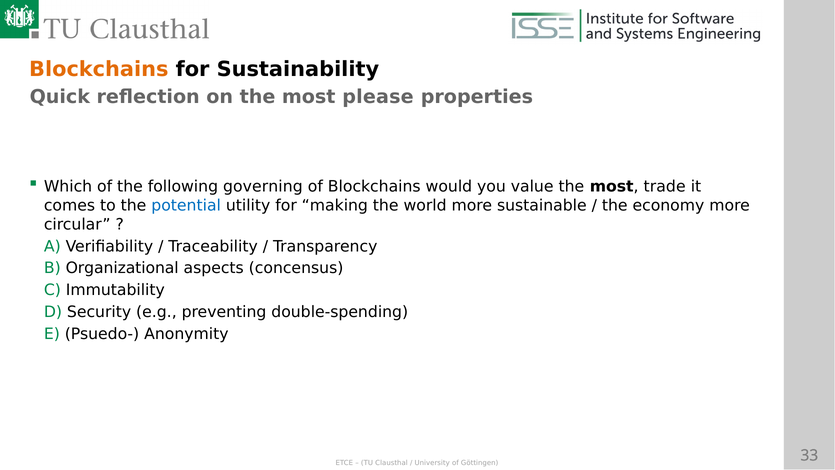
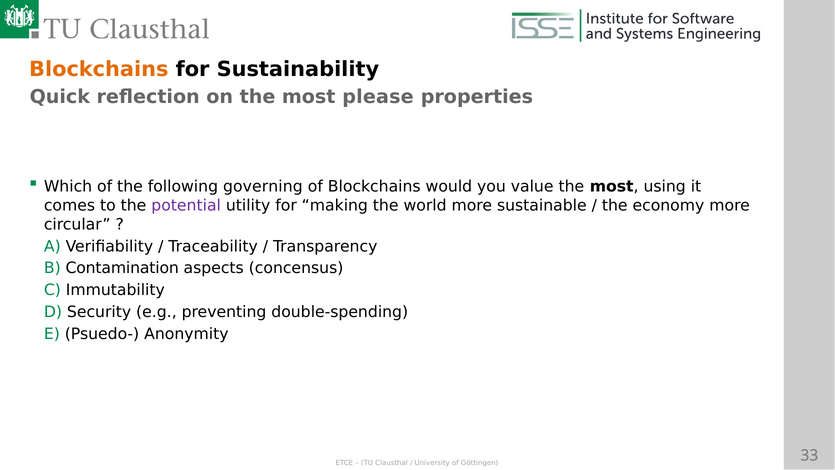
trade: trade -> using (665, 187)
potential colour: blue -> purple (186, 205)
Organizational: Organizational -> Contamination (122, 268)
